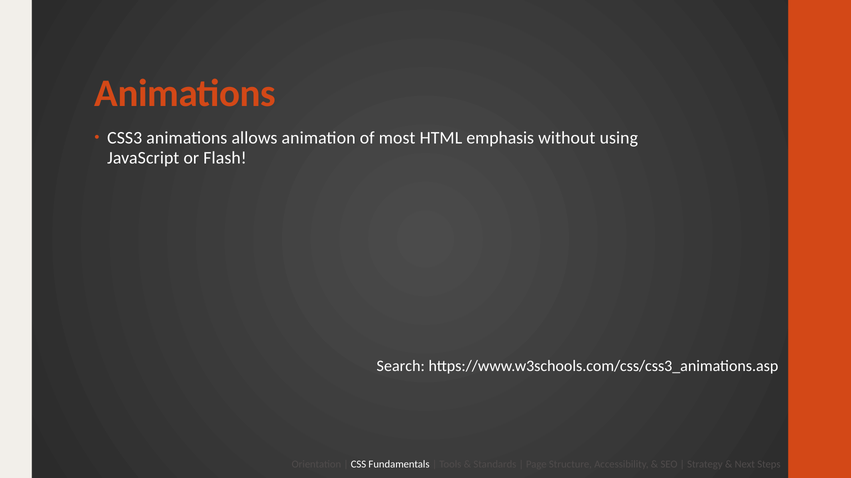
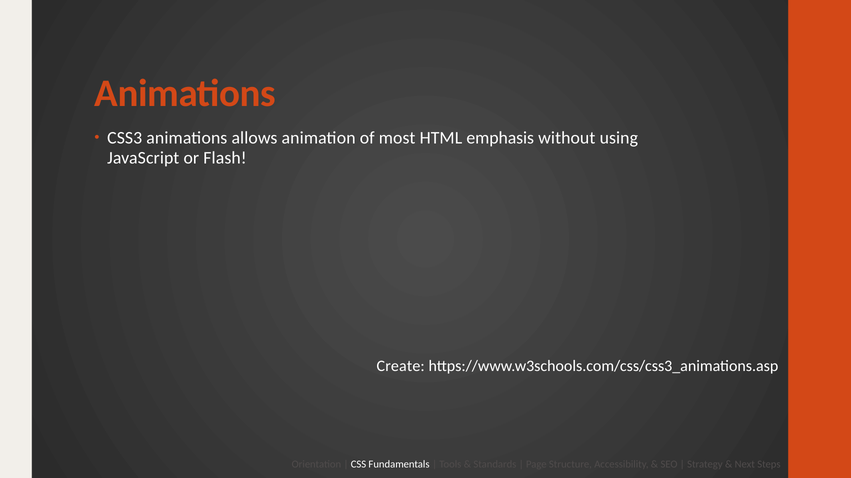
Search: Search -> Create (401, 366)
